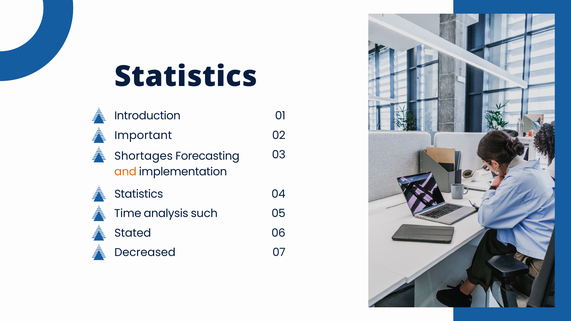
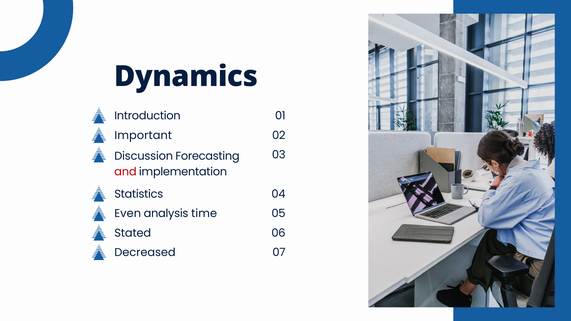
Statistics: Statistics -> Dynamics (186, 76)
Shortages: Shortages -> Discussion (144, 156)
and colour: orange -> red (125, 172)
Time: Time -> Even (128, 214)
such: such -> time (204, 214)
